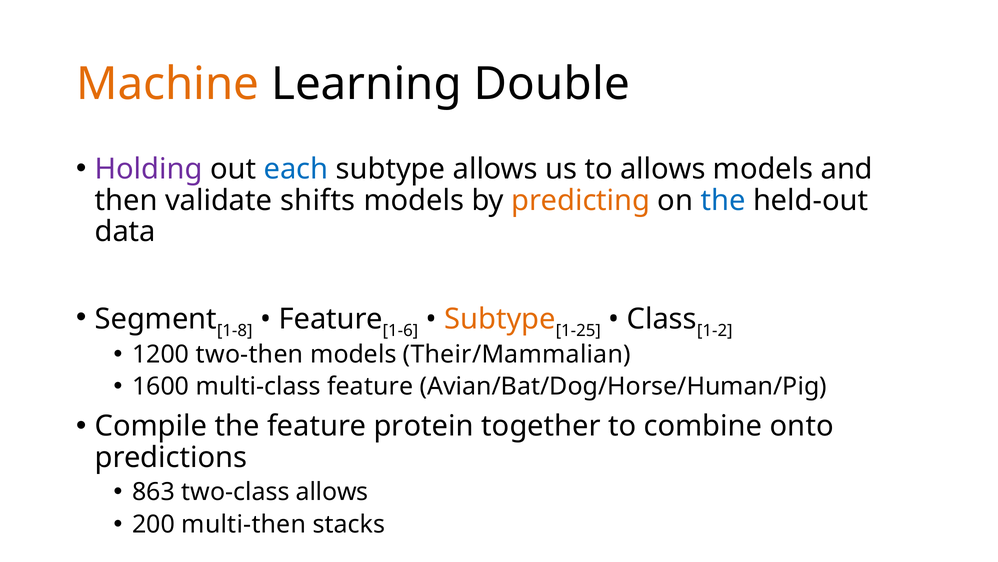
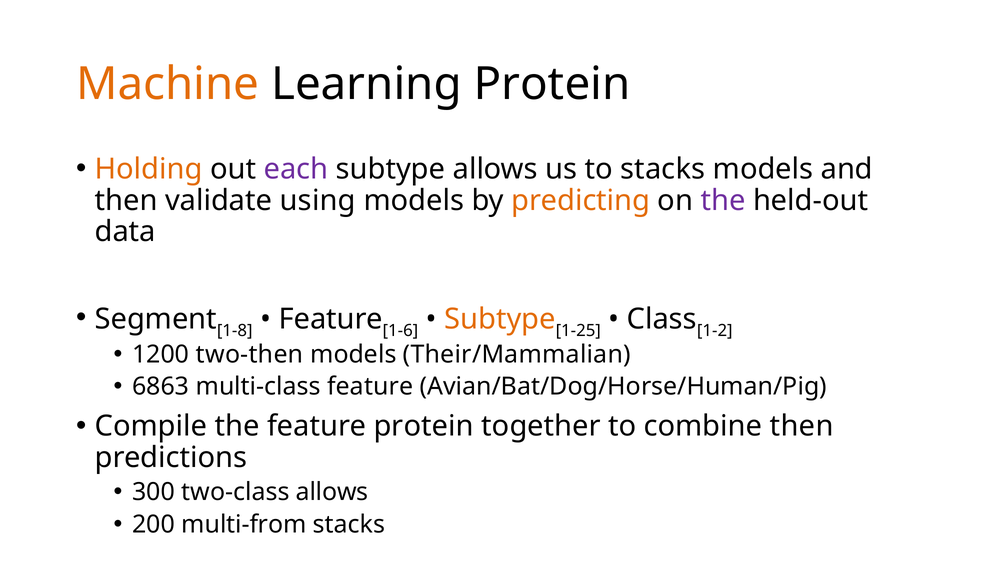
Learning Double: Double -> Protein (552, 84)
Holding colour: purple -> orange (149, 169)
each colour: blue -> purple (296, 169)
to allows: allows -> stacks (663, 169)
shifts: shifts -> using (318, 200)
the colour: blue -> purple (723, 200)
1600: 1600 -> 6863 (161, 386)
combine onto: onto -> then (802, 426)
863: 863 -> 300 (154, 492)
multi-then: multi-then -> multi-from (244, 524)
